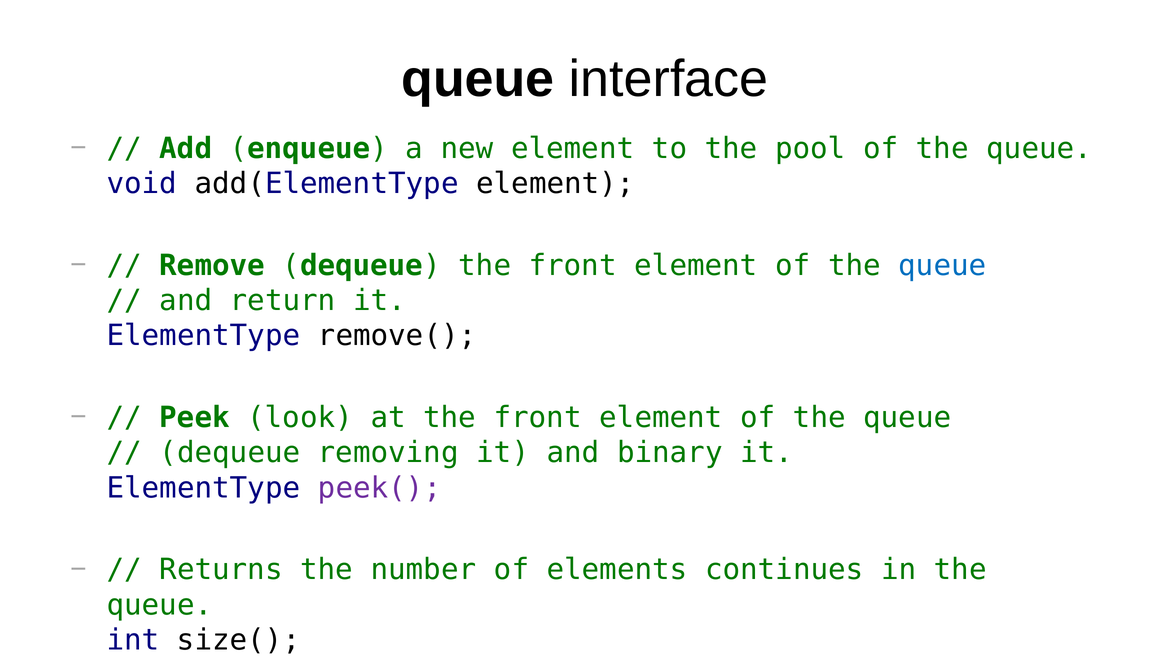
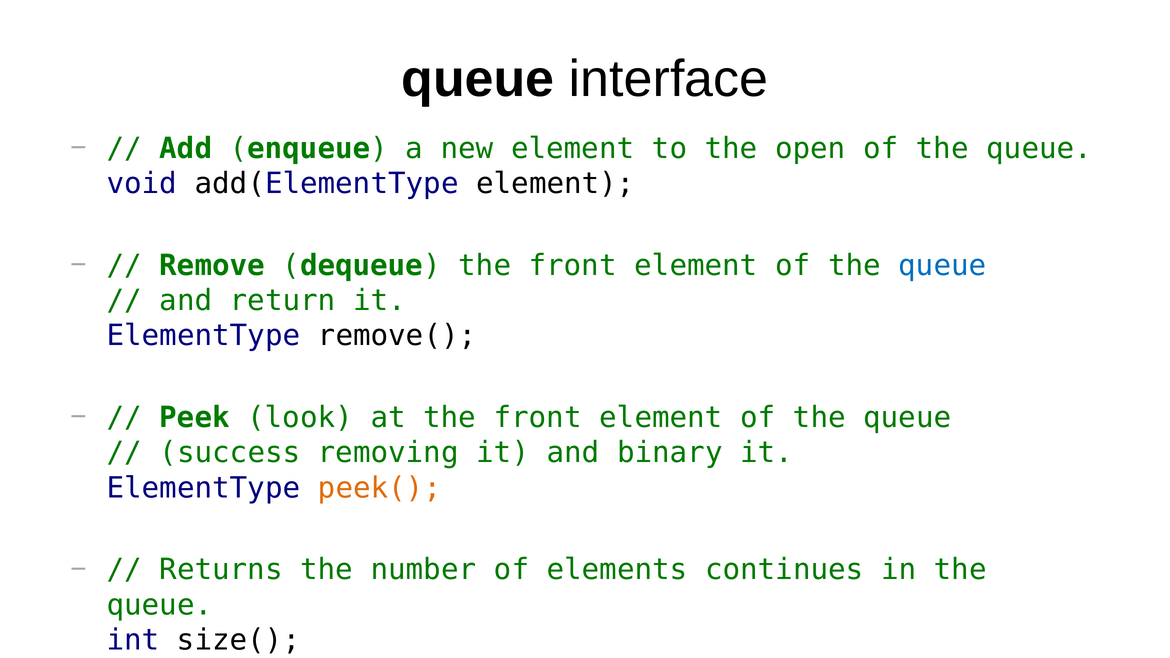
pool: pool -> open (810, 149)
dequeue: dequeue -> success (230, 453)
peek( colour: purple -> orange (380, 488)
